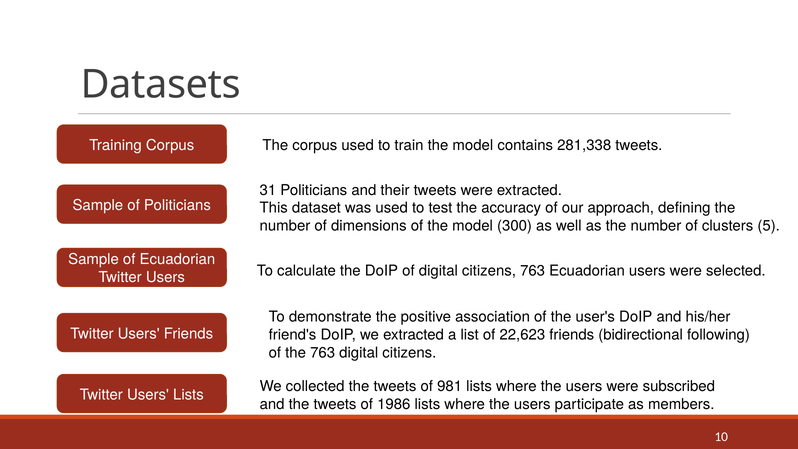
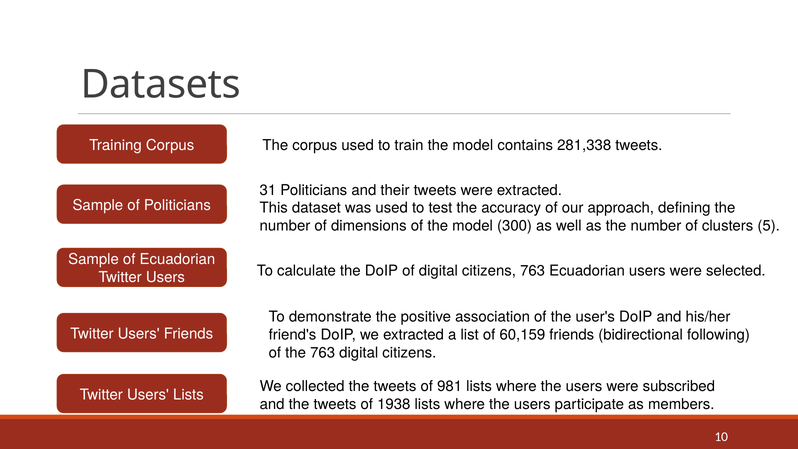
22,623: 22,623 -> 60,159 (522, 335)
1986: 1986 -> 1938 (394, 404)
